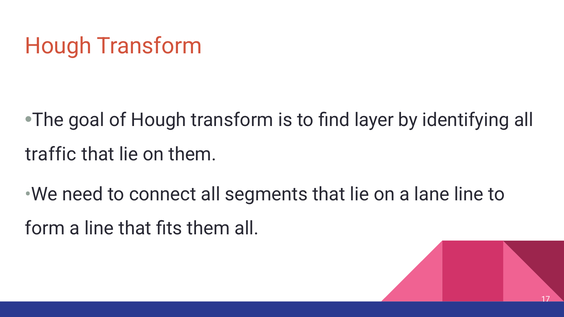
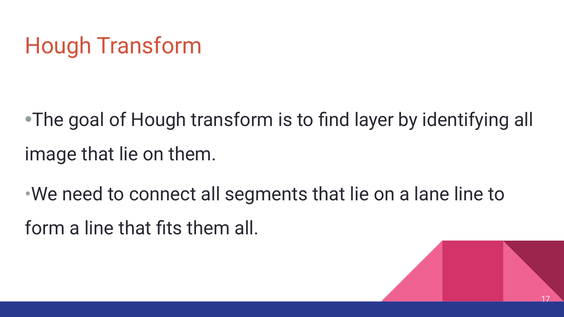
traffic: traffic -> image (51, 155)
